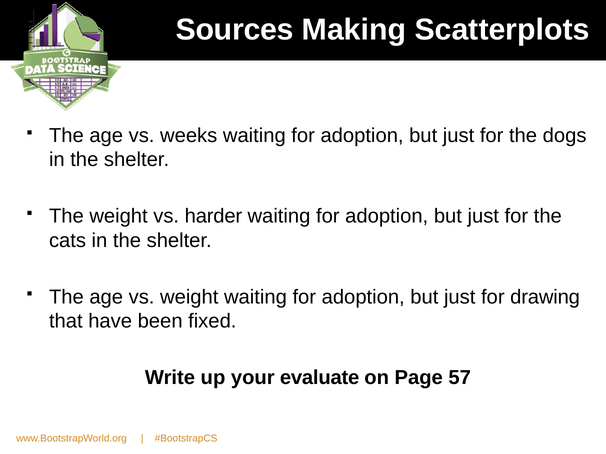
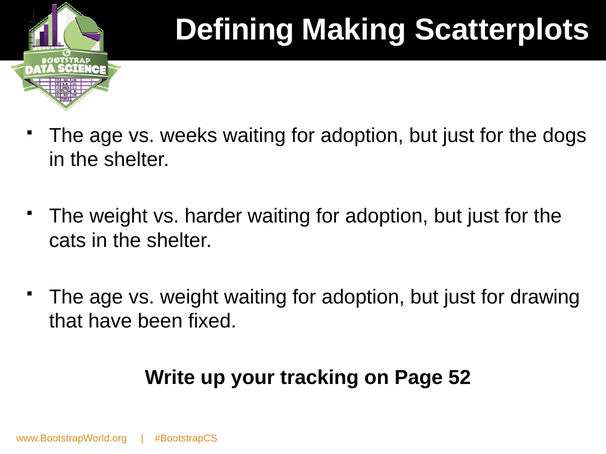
Sources: Sources -> Defining (235, 30)
evaluate: evaluate -> tracking (319, 378)
57: 57 -> 52 (460, 378)
